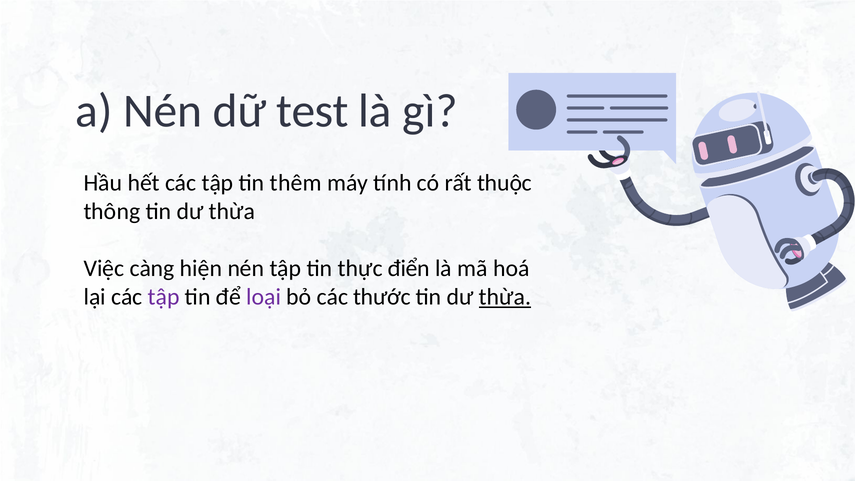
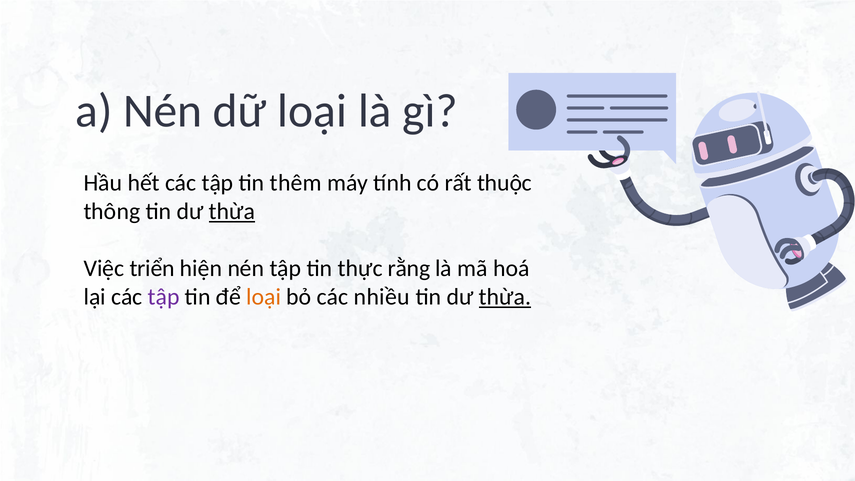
dữ test: test -> loại (312, 111)
thừa underline: none -> present (232, 212)
càng: càng -> triển (152, 269)
điển: điển -> rằng (409, 269)
loại colour: purple -> orange (264, 297)
thước: thước -> nhiều (382, 297)
